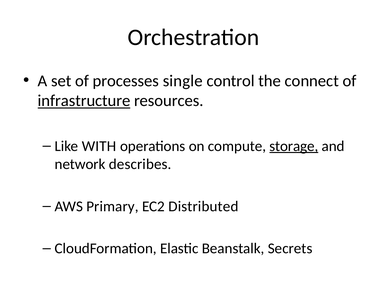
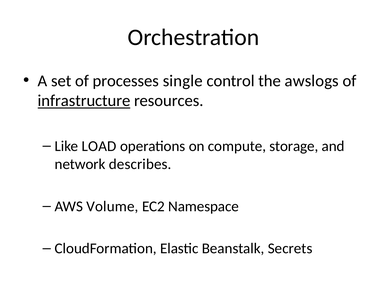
connect: connect -> awslogs (312, 81)
WITH: WITH -> LOAD (99, 146)
storage underline: present -> none (294, 146)
Primary: Primary -> Volume (112, 206)
Distributed: Distributed -> Namespace (204, 206)
